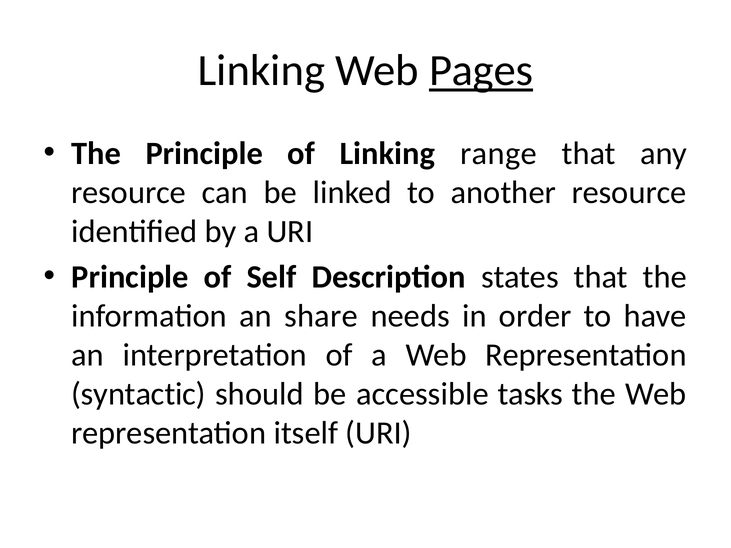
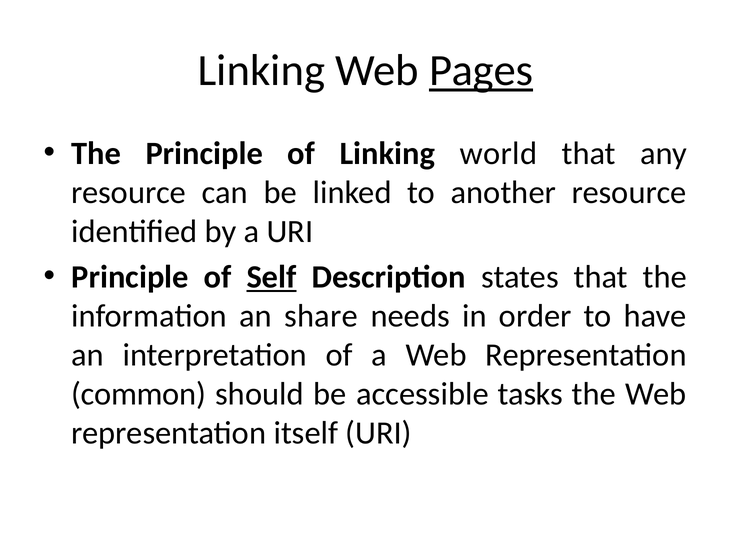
range: range -> world (498, 153)
Self underline: none -> present (272, 277)
syntactic: syntactic -> common (139, 394)
